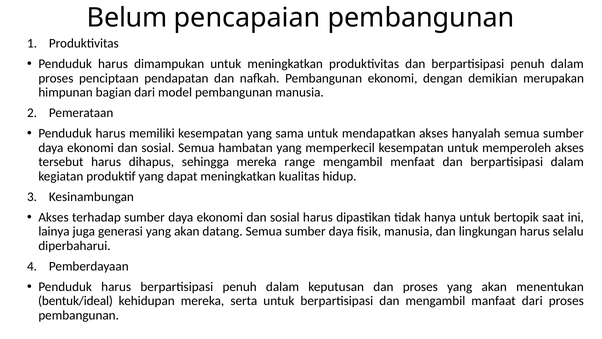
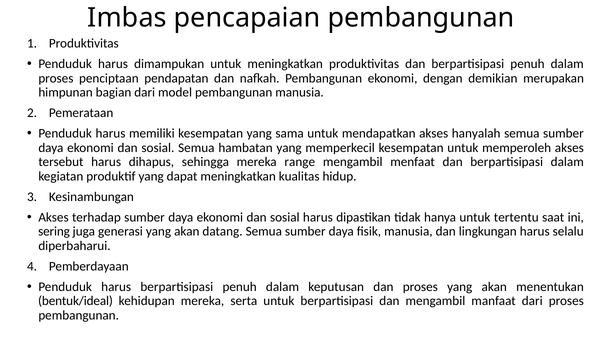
Belum: Belum -> Imbas (127, 18)
bertopik: bertopik -> tertentu (516, 217)
lainya: lainya -> sering (54, 231)
